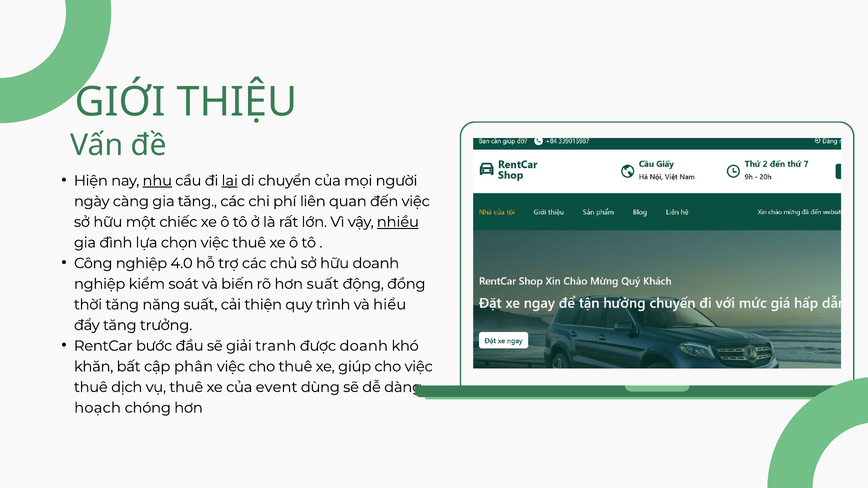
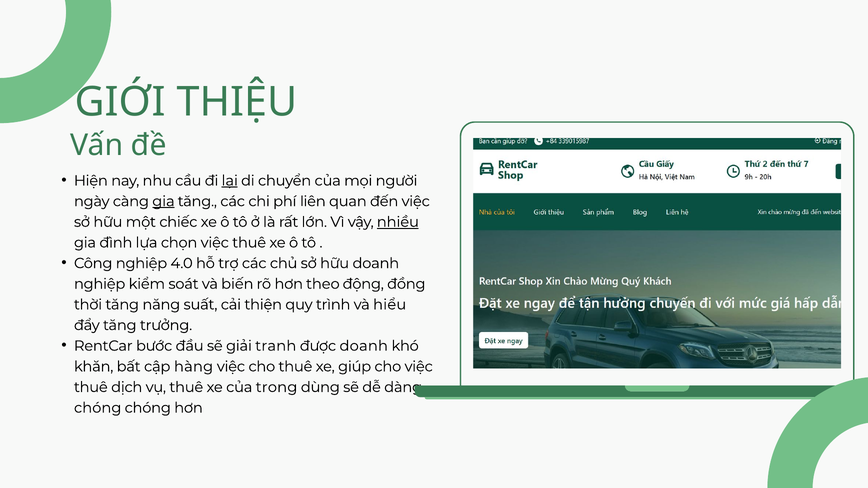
nhu underline: present -> none (157, 181)
gia underline: none -> present (163, 201)
hơn suất: suất -> theo (323, 284)
phân: phân -> hàng (194, 367)
event: event -> trong (276, 387)
hoạch: hoạch -> chóng (98, 408)
